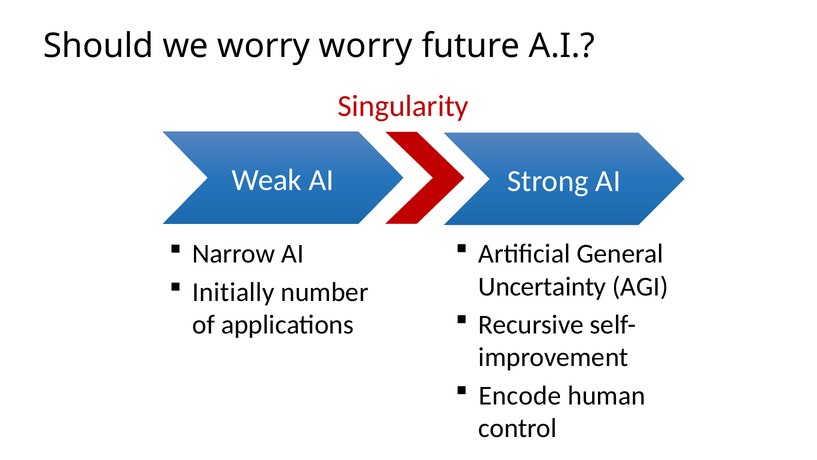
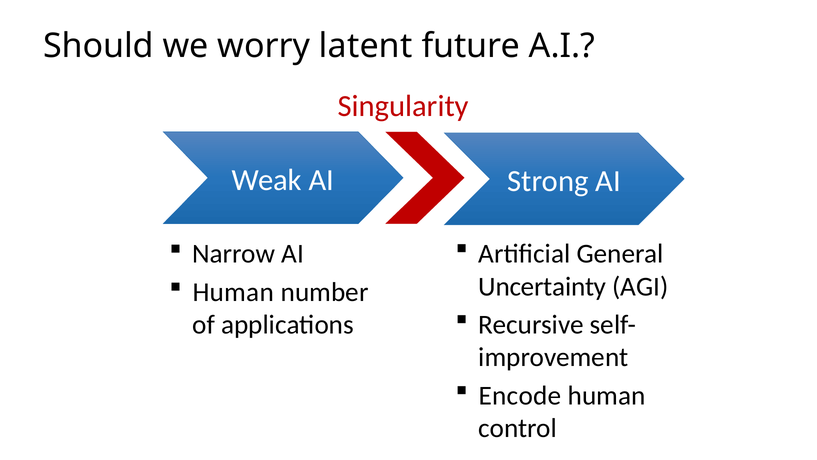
worry worry: worry -> latent (366, 46)
Initially: Initially -> Human (233, 292)
